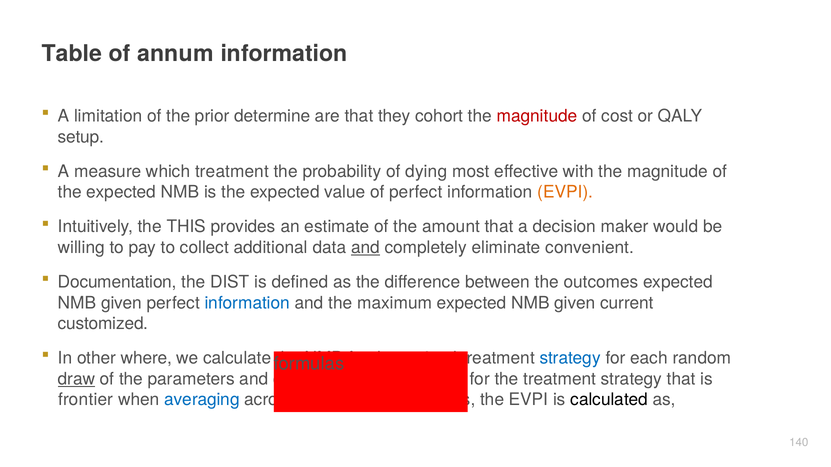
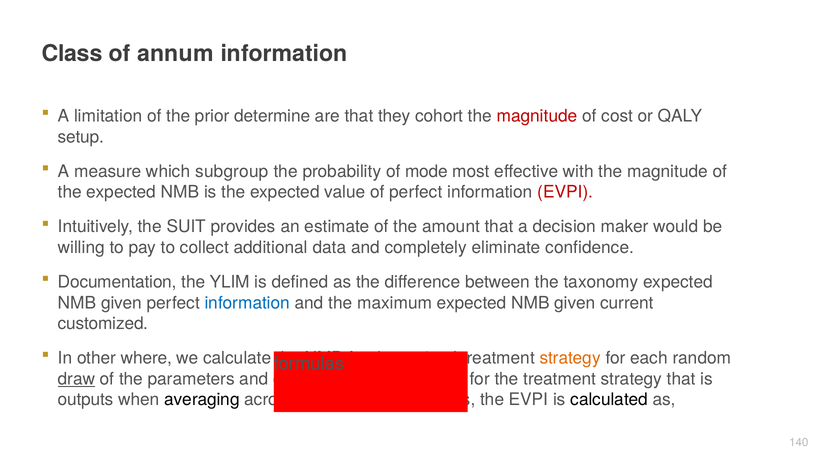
Table: Table -> Class (72, 54)
which treatment: treatment -> subgroup (232, 172)
dying: dying -> mode (426, 172)
EVPI colour: orange -> red (565, 192)
THIS: THIS -> SUIT (186, 227)
and underline: present -> none (365, 248)
convenient: convenient -> confidence (590, 248)
DIST: DIST -> YLIM (230, 282)
outcomes: outcomes -> taxonomy (601, 282)
strategy colour: blue -> orange (570, 359)
frontier: frontier -> outputs (86, 400)
averaging colour: blue -> black (202, 400)
